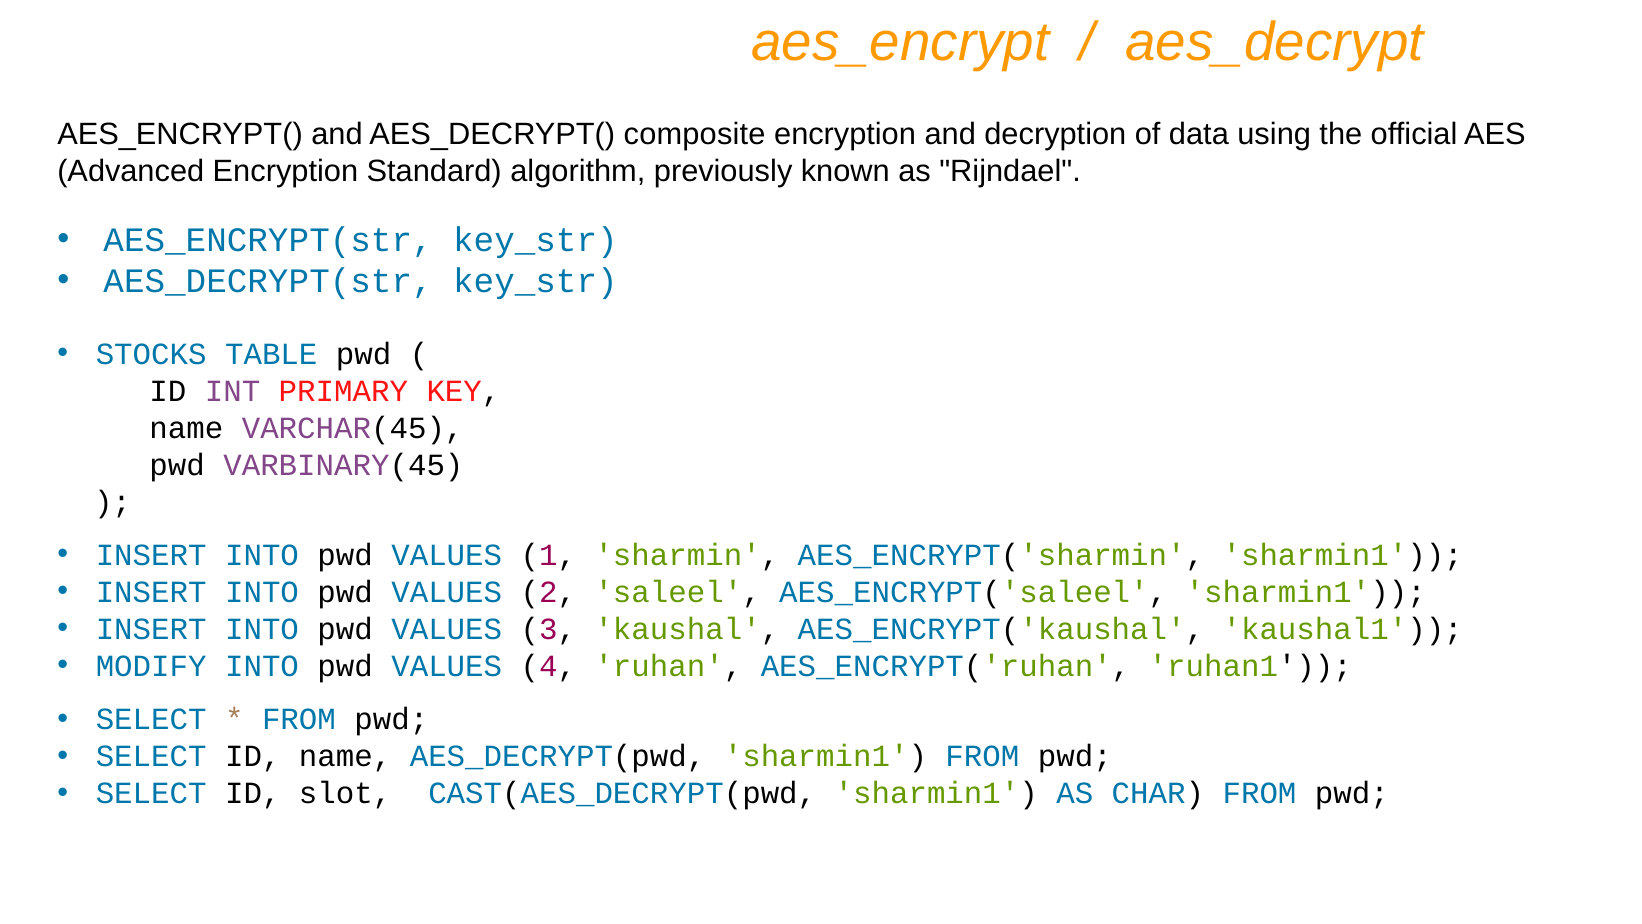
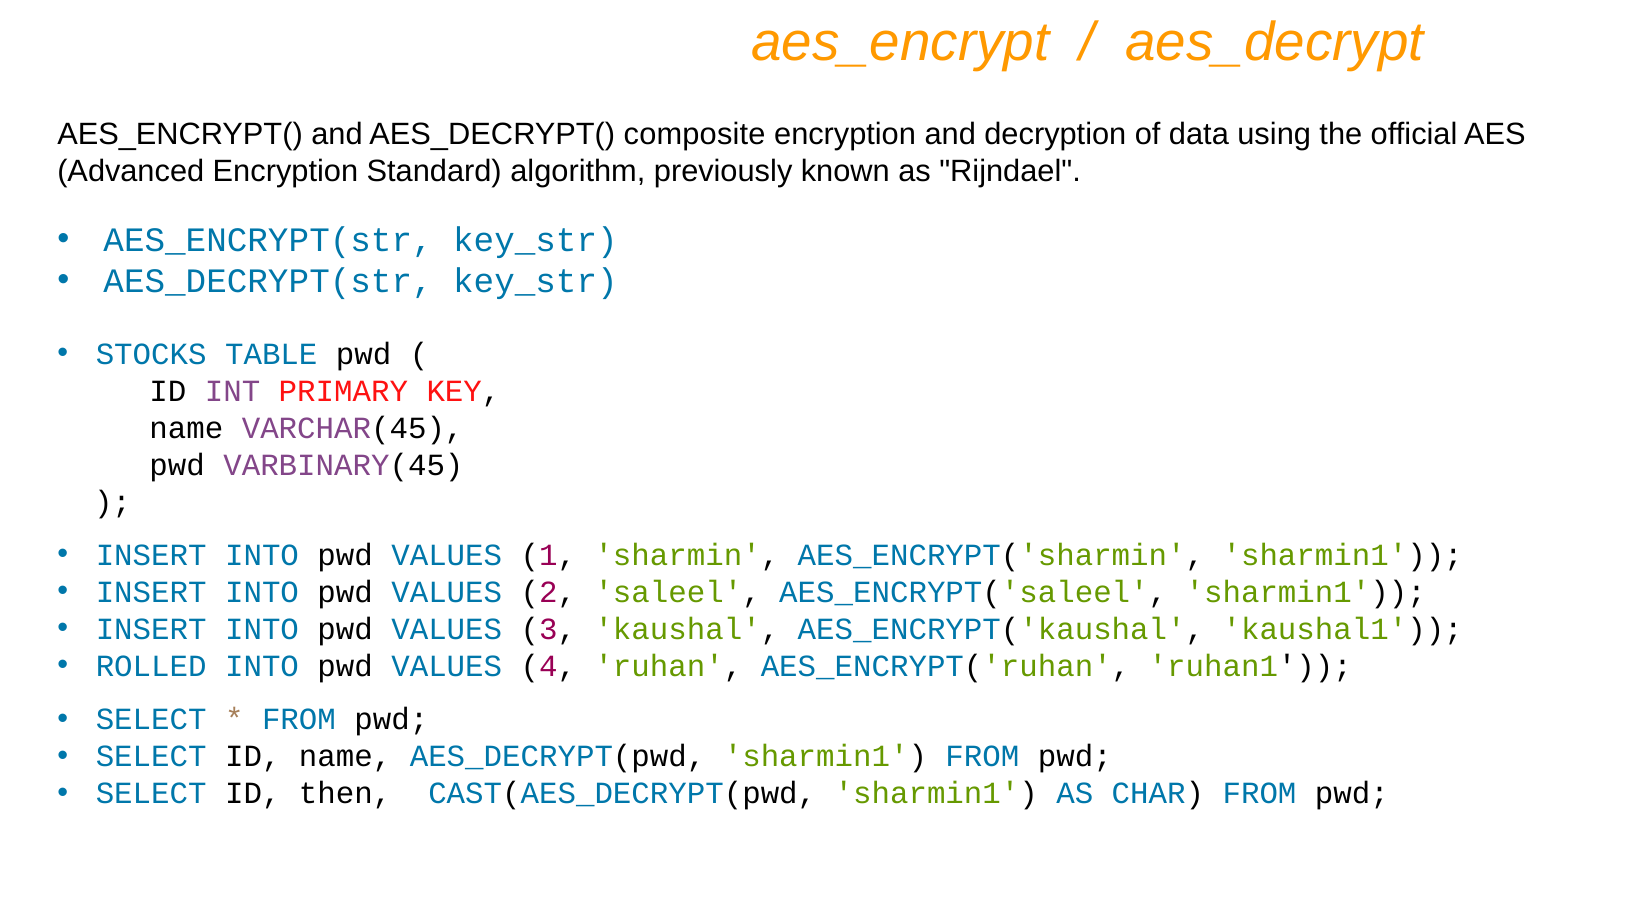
MODIFY: MODIFY -> ROLLED (151, 666)
slot: slot -> then (345, 793)
